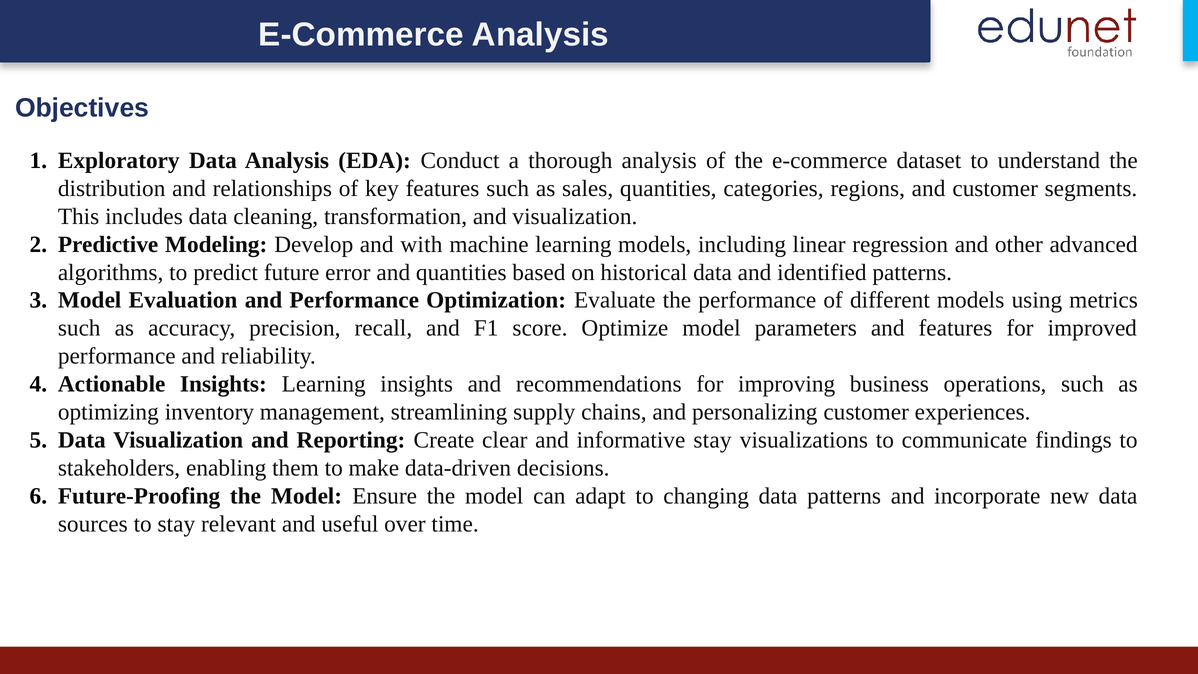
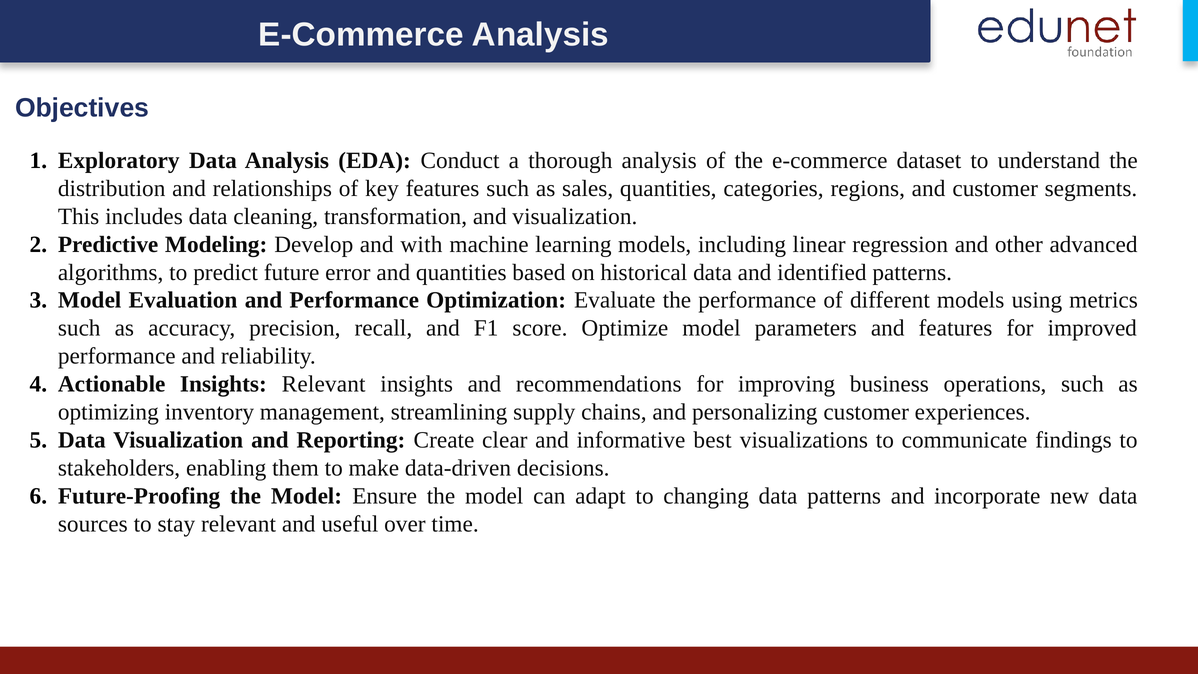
Insights Learning: Learning -> Relevant (324, 384)
informative stay: stay -> best (712, 440)
